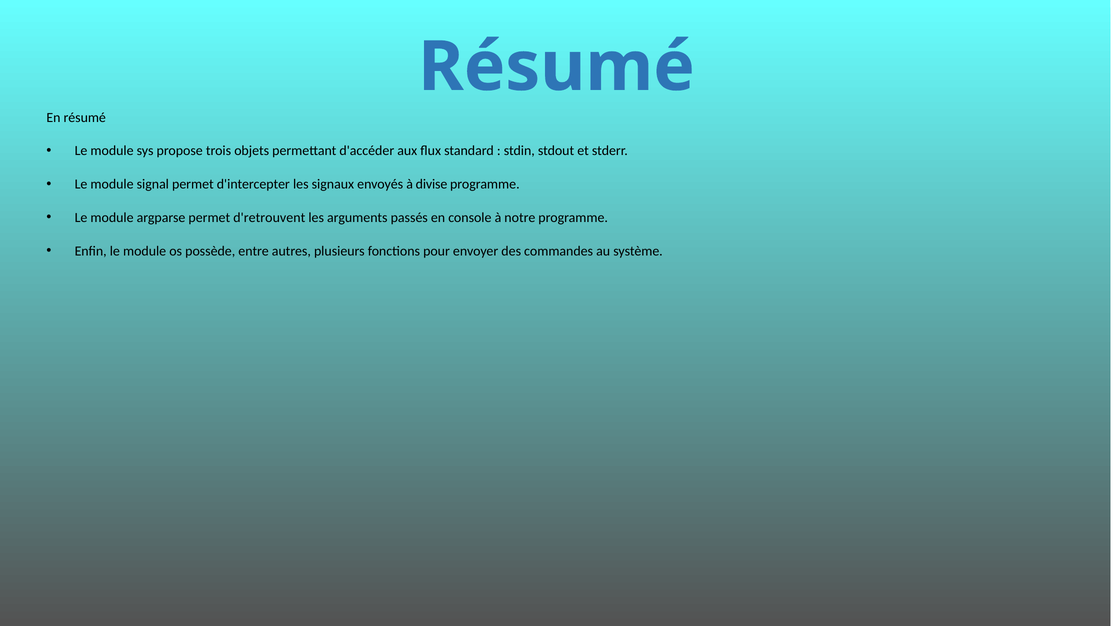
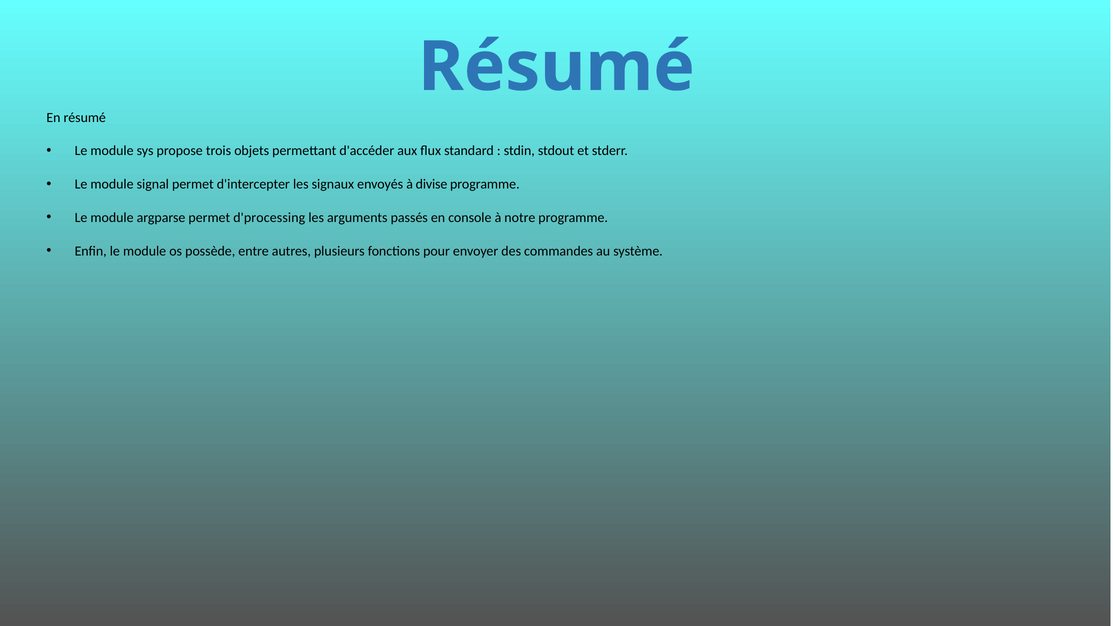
d'retrouvent: d'retrouvent -> d'processing (269, 218)
